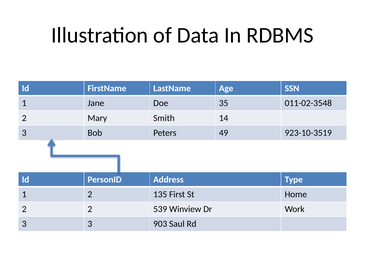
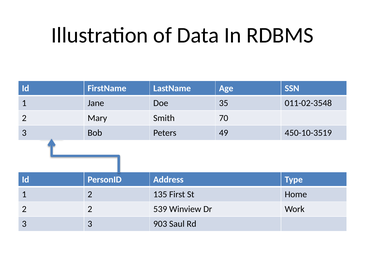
14: 14 -> 70 (224, 118)
923-10-3519: 923-10-3519 -> 450-10-3519 (308, 133)
